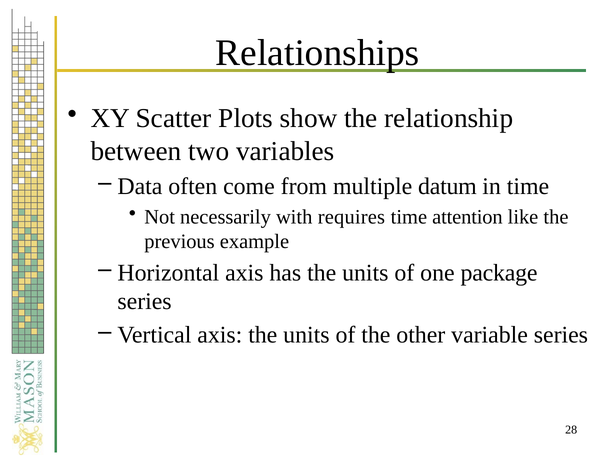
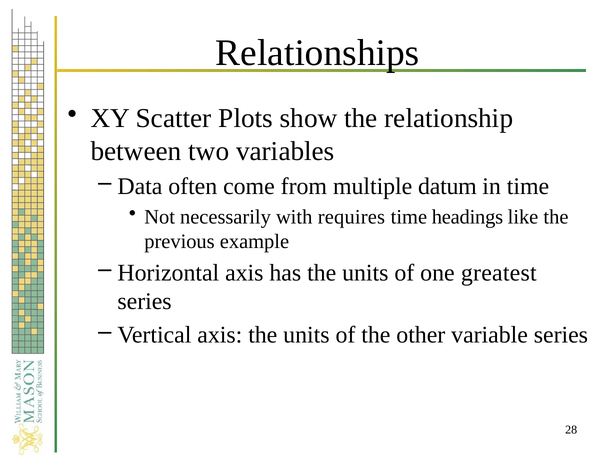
attention: attention -> headings (467, 217)
package: package -> greatest (499, 273)
